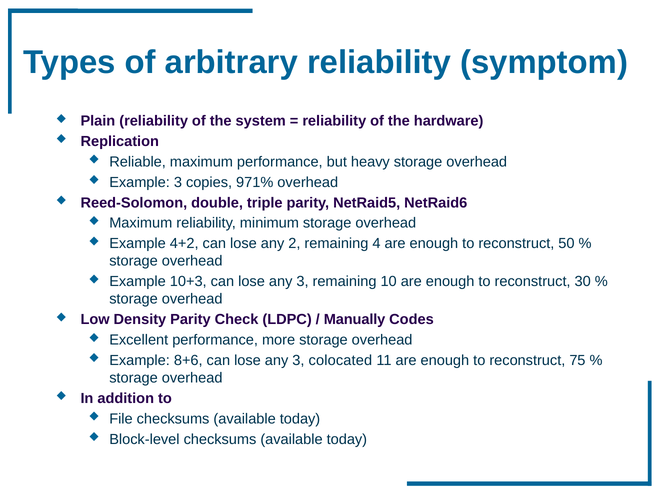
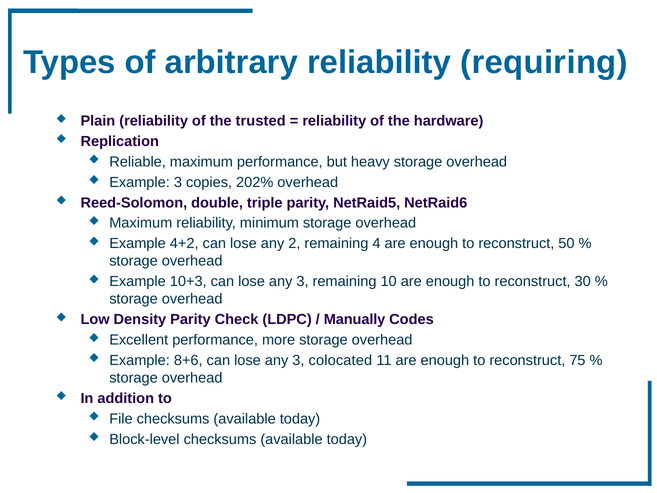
symptom: symptom -> requiring (544, 63)
system: system -> trusted (261, 121)
971%: 971% -> 202% (255, 182)
